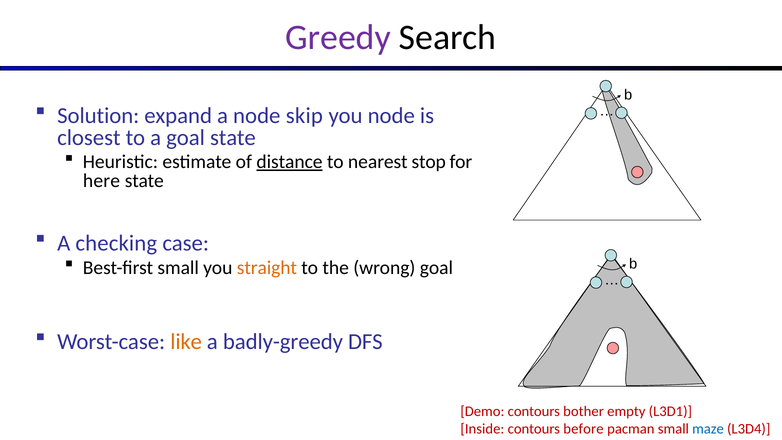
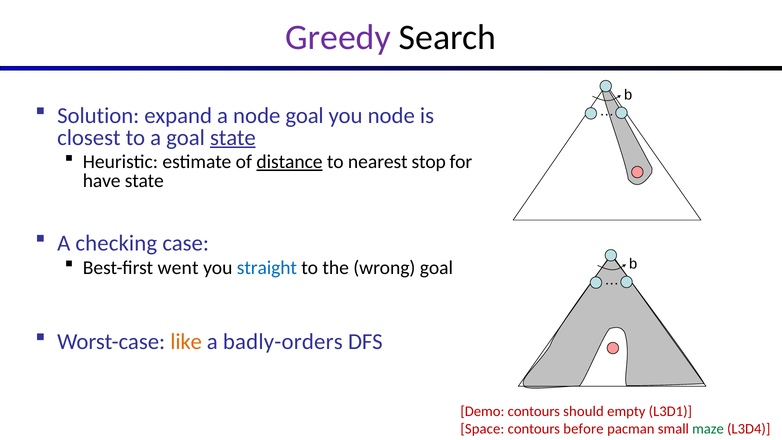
node skip: skip -> goal (305, 116)
state underline: none -> present (233, 137)
here: here -> have (102, 181)
Best-first small: small -> went (178, 268)
straight colour: orange -> blue (267, 268)
badly-greedy: badly-greedy -> badly-orders (283, 342)
bother: bother -> should (584, 411)
Inside: Inside -> Space (482, 429)
maze colour: blue -> green (708, 429)
